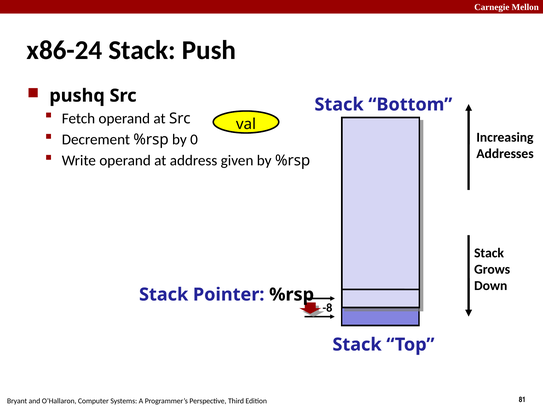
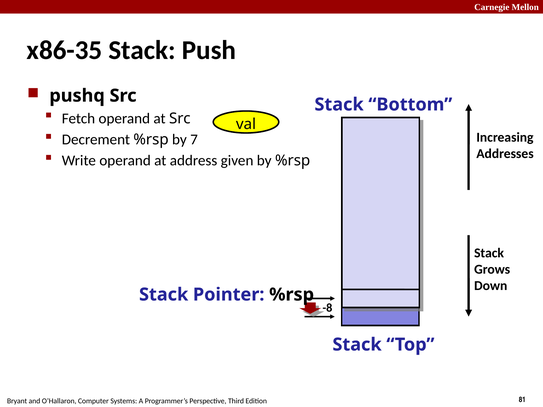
x86-24: x86-24 -> x86-35 (64, 50)
0: 0 -> 7 (194, 140)
